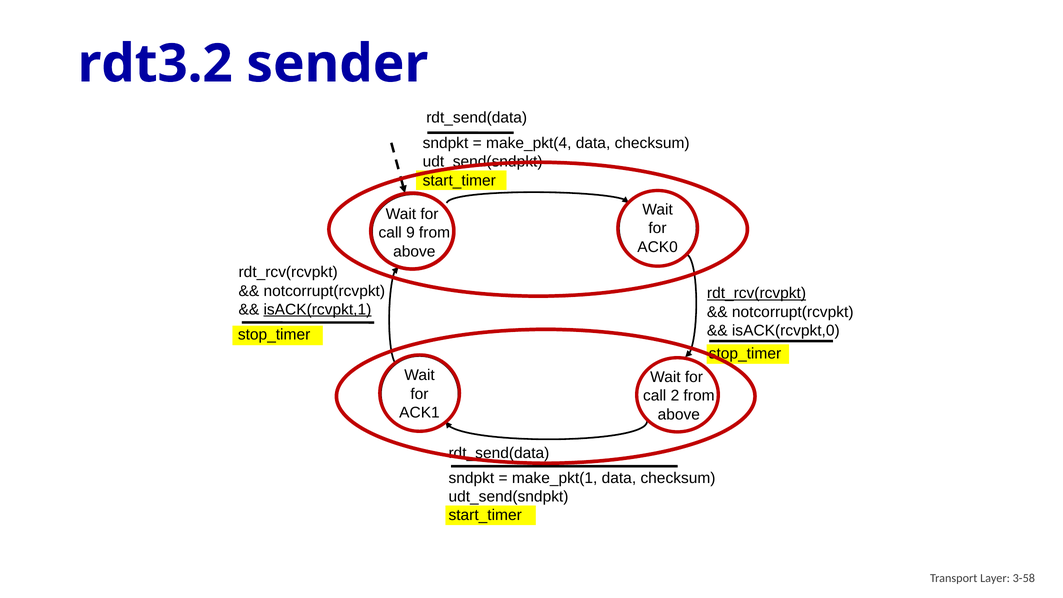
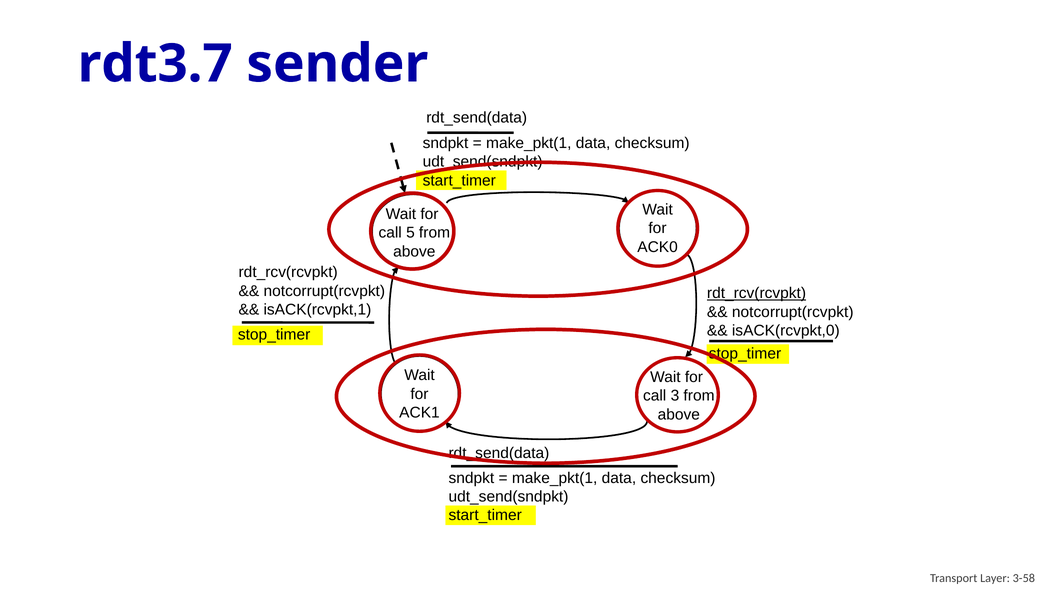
rdt3.2: rdt3.2 -> rdt3.7 (155, 64)
make_pkt(4: make_pkt(4 -> make_pkt(1 (529, 143)
9: 9 -> 5 (410, 233)
isACK(rcvpkt,1 underline: present -> none (317, 309)
2: 2 -> 3 (675, 396)
